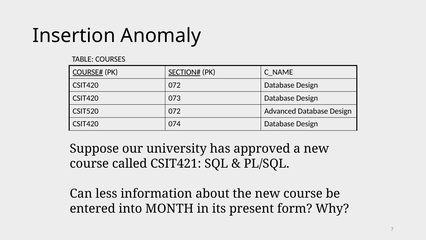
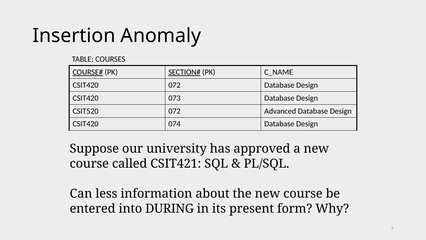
MONTH: MONTH -> DURING (170, 208)
